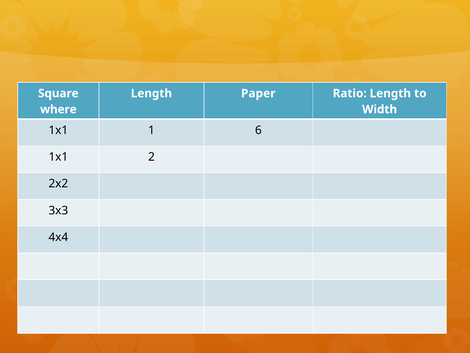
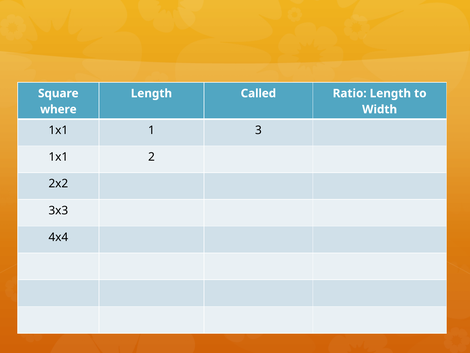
Paper: Paper -> Called (258, 93)
6: 6 -> 3 (258, 130)
